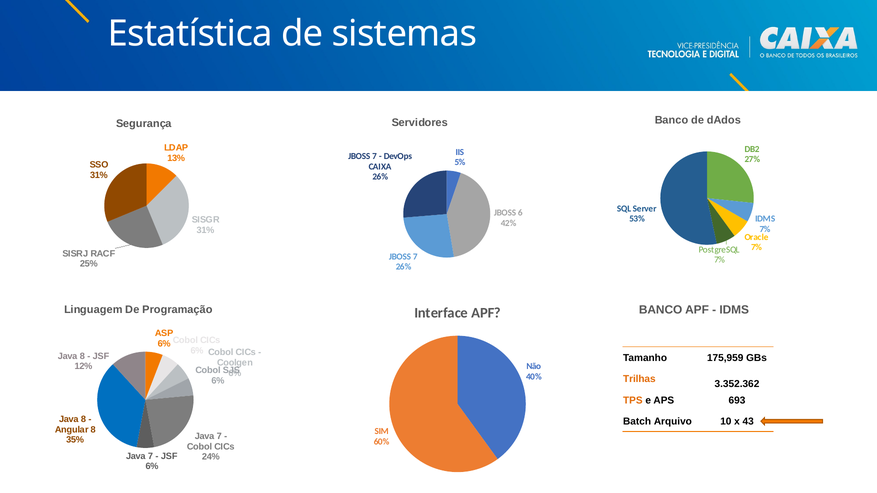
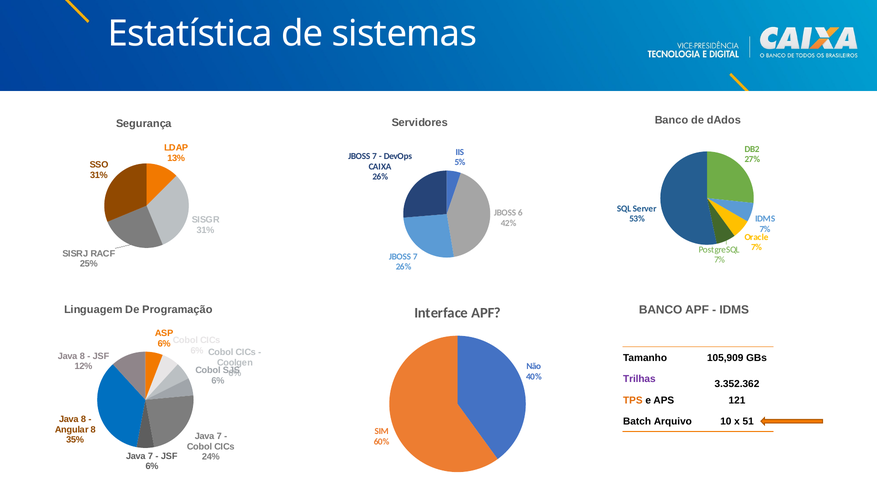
175,959: 175,959 -> 105,909 (725, 358)
Trilhas colour: orange -> purple (639, 379)
693: 693 -> 121 (737, 401)
43: 43 -> 51 (748, 422)
